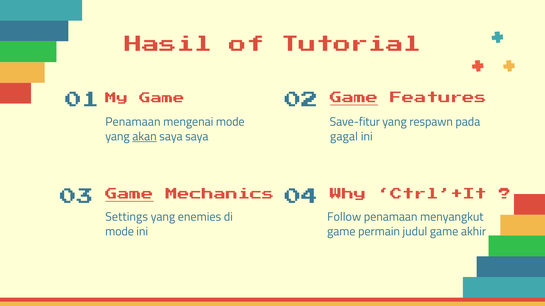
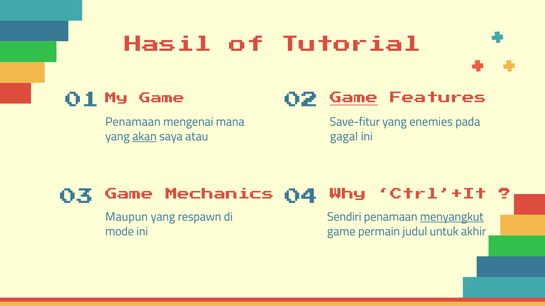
mengenai mode: mode -> mana (230, 122)
respawn: respawn -> enemies (431, 122)
saya saya: saya -> atau (197, 137)
Game underline: present -> none (129, 196)
Settings: Settings -> Maupun (127, 217)
enemies: enemies -> respawn (200, 217)
Follow: Follow -> Sendiri (344, 217)
menyangkut underline: none -> present (452, 217)
judul game: game -> untuk (444, 232)
